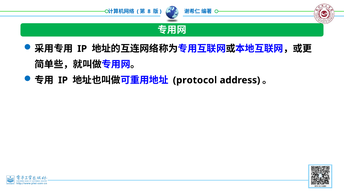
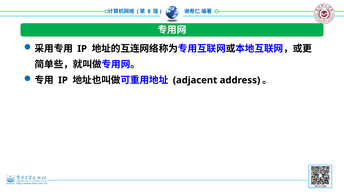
protocol: protocol -> adjacent (195, 80)
